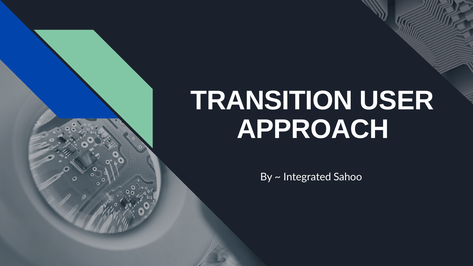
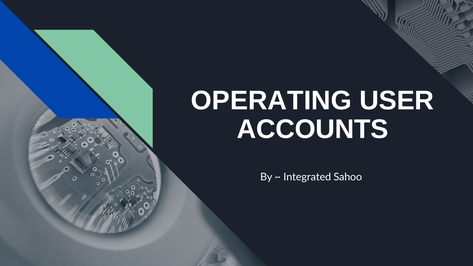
TRANSITION: TRANSITION -> OPERATING (271, 100)
APPROACH: APPROACH -> ACCOUNTS (313, 129)
